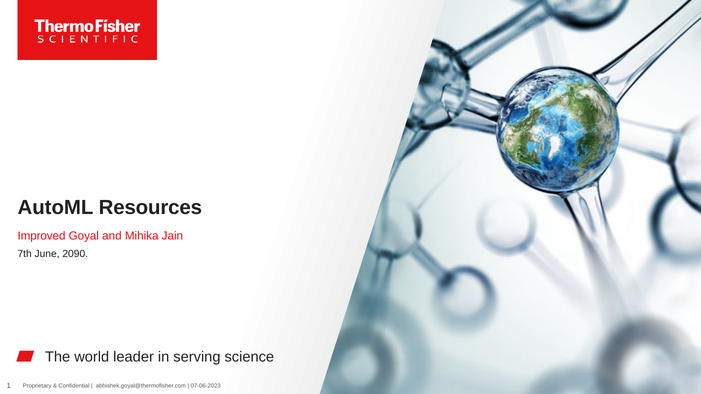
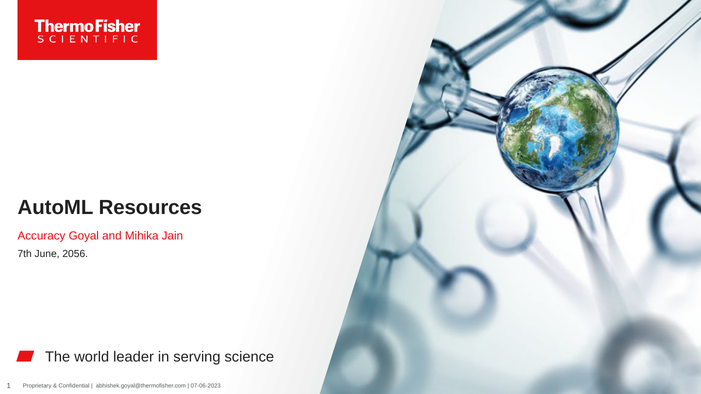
Improved: Improved -> Accuracy (41, 236)
2090: 2090 -> 2056 (75, 254)
